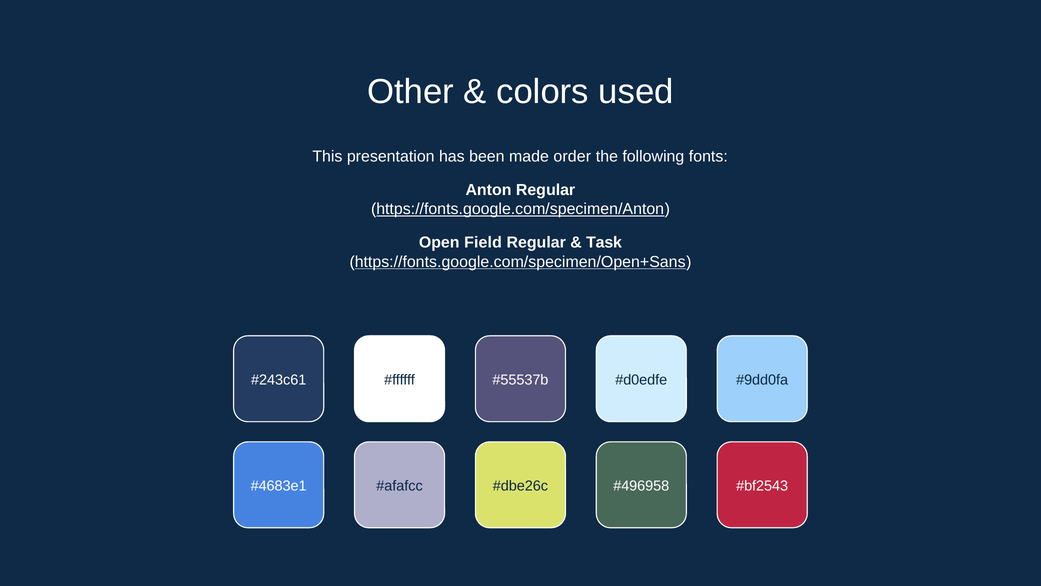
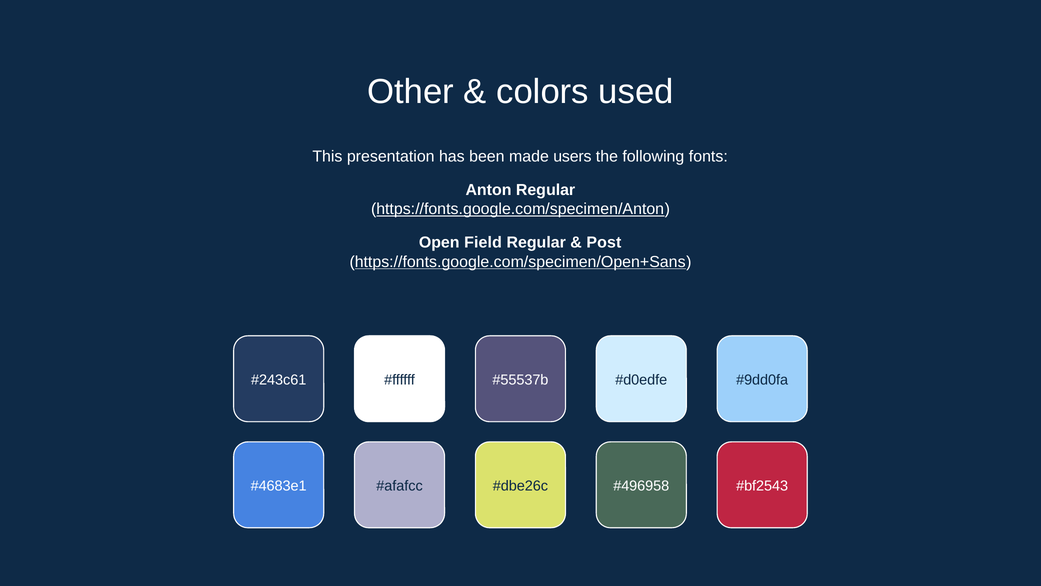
order: order -> users (572, 156)
Task: Task -> Post (604, 243)
